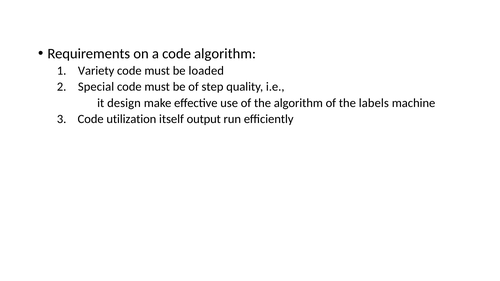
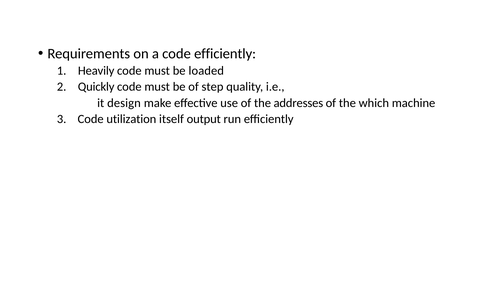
code algorithm: algorithm -> efficiently (225, 54)
Variety: Variety -> Heavily (96, 71)
Special: Special -> Quickly (96, 87)
the algorithm: algorithm -> addresses (298, 103)
labels: labels -> which (374, 103)
